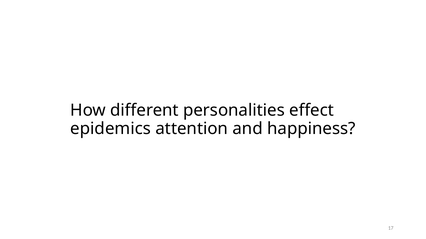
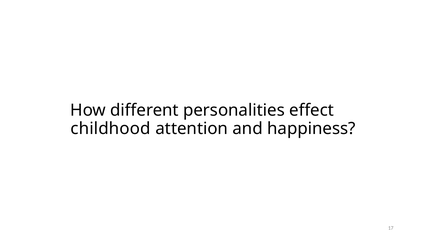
epidemics: epidemics -> childhood (111, 129)
